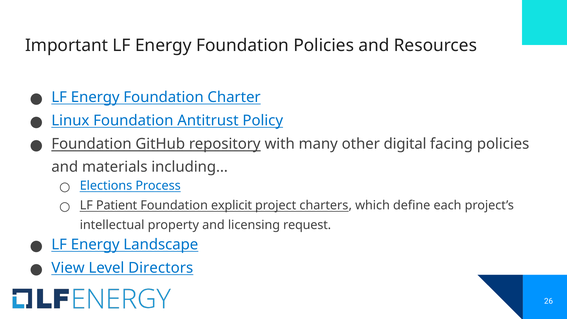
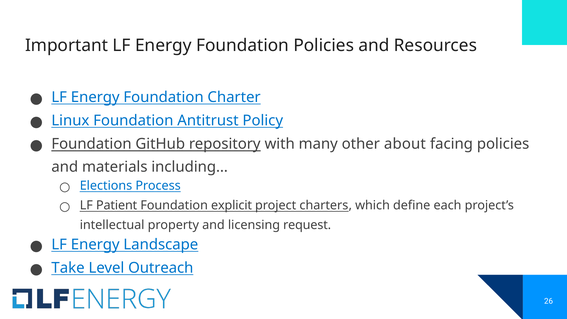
digital: digital -> about (405, 144)
View: View -> Take (68, 268)
Directors: Directors -> Outreach (161, 268)
